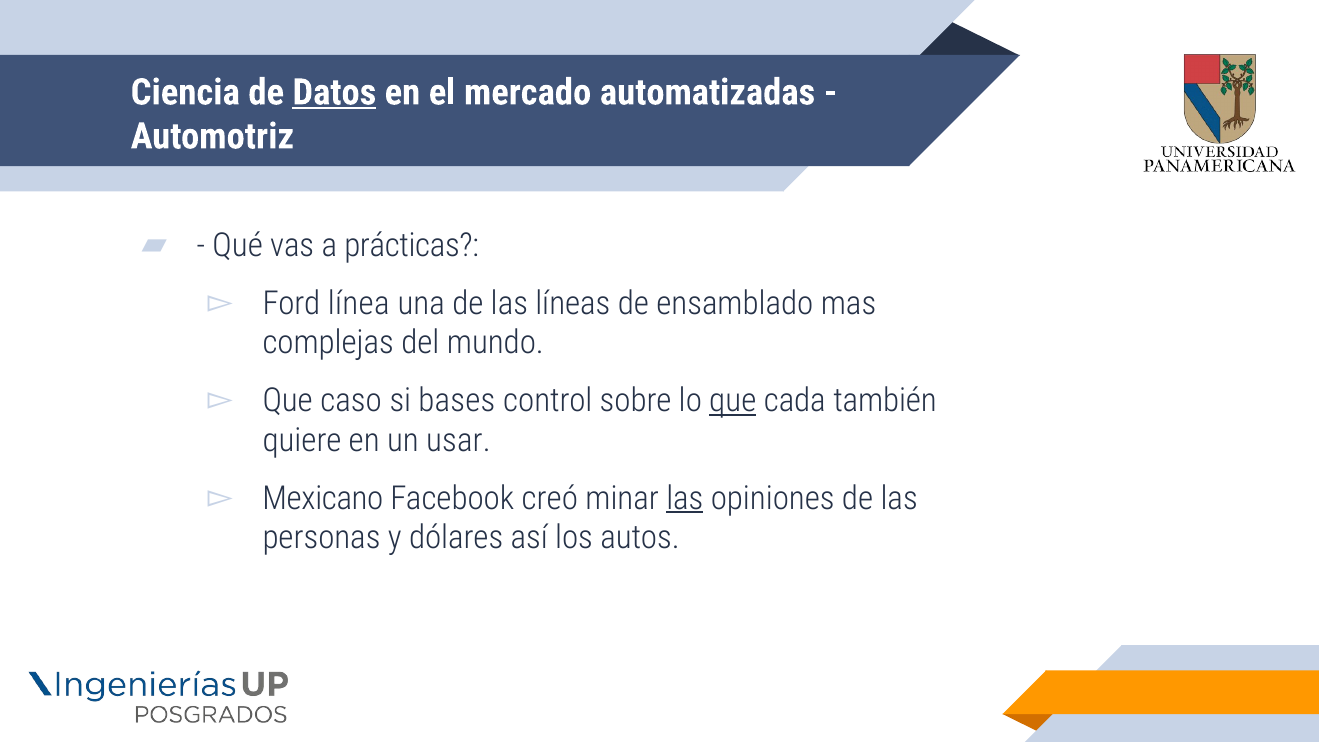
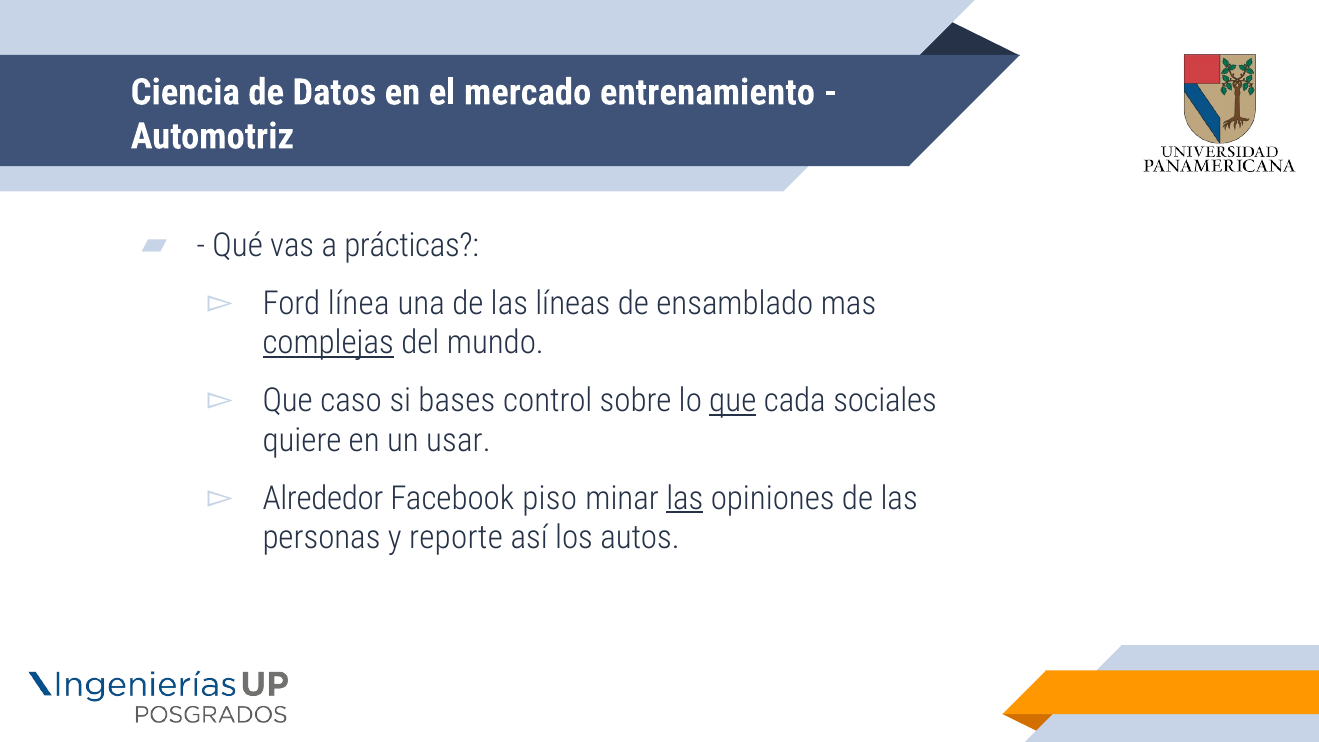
Datos underline: present -> none (334, 92)
automatizadas: automatizadas -> entrenamiento (707, 92)
complejas underline: none -> present (328, 343)
también: también -> sociales (885, 401)
Mexicano: Mexicano -> Alrededor (323, 498)
creó: creó -> piso (550, 498)
dólares: dólares -> reporte (456, 538)
